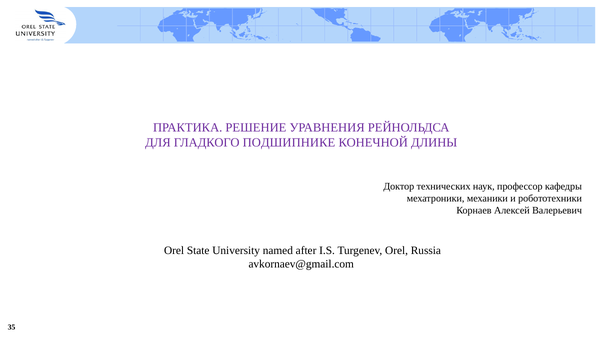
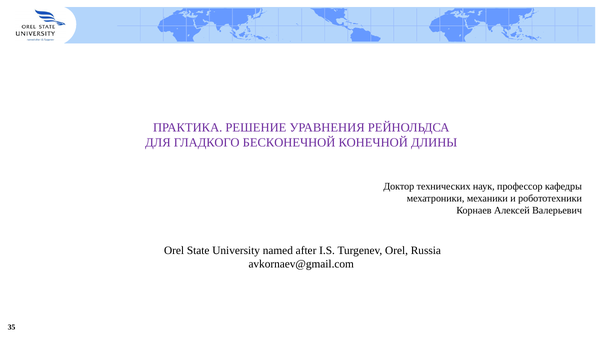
ПОДШИПНИКЕ: ПОДШИПНИКЕ -> БЕСКОНЕЧНОЙ (289, 143)
